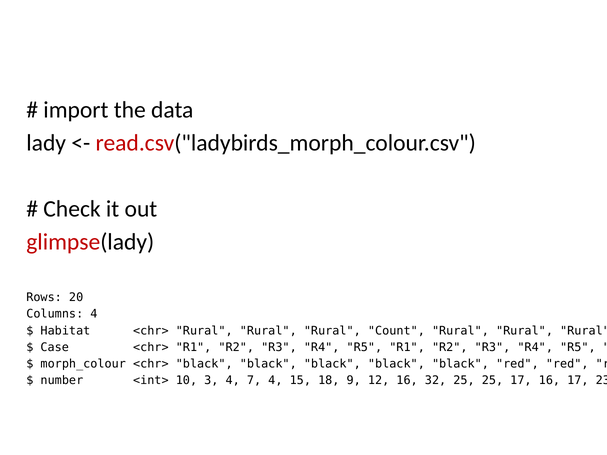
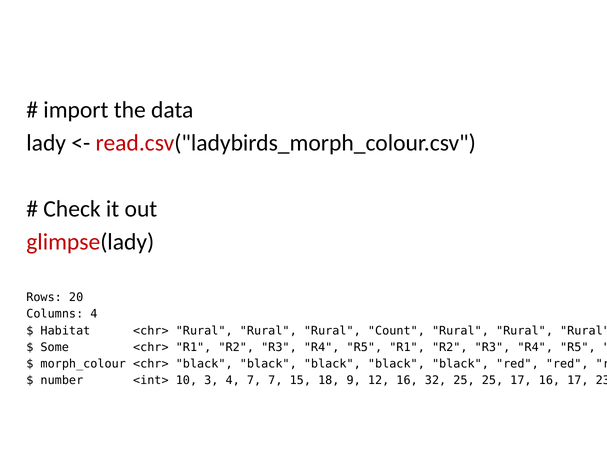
Case: Case -> Some (55, 347)
7 4: 4 -> 7 (275, 380)
